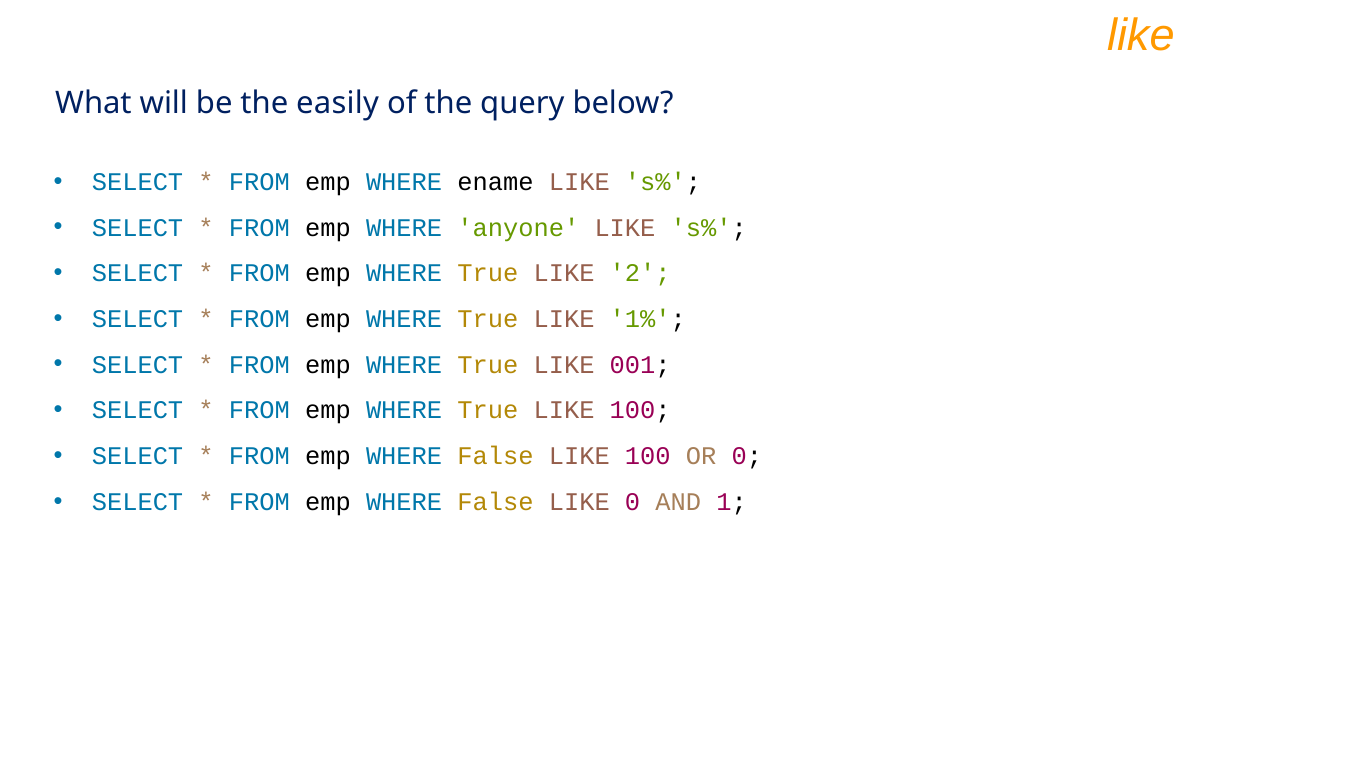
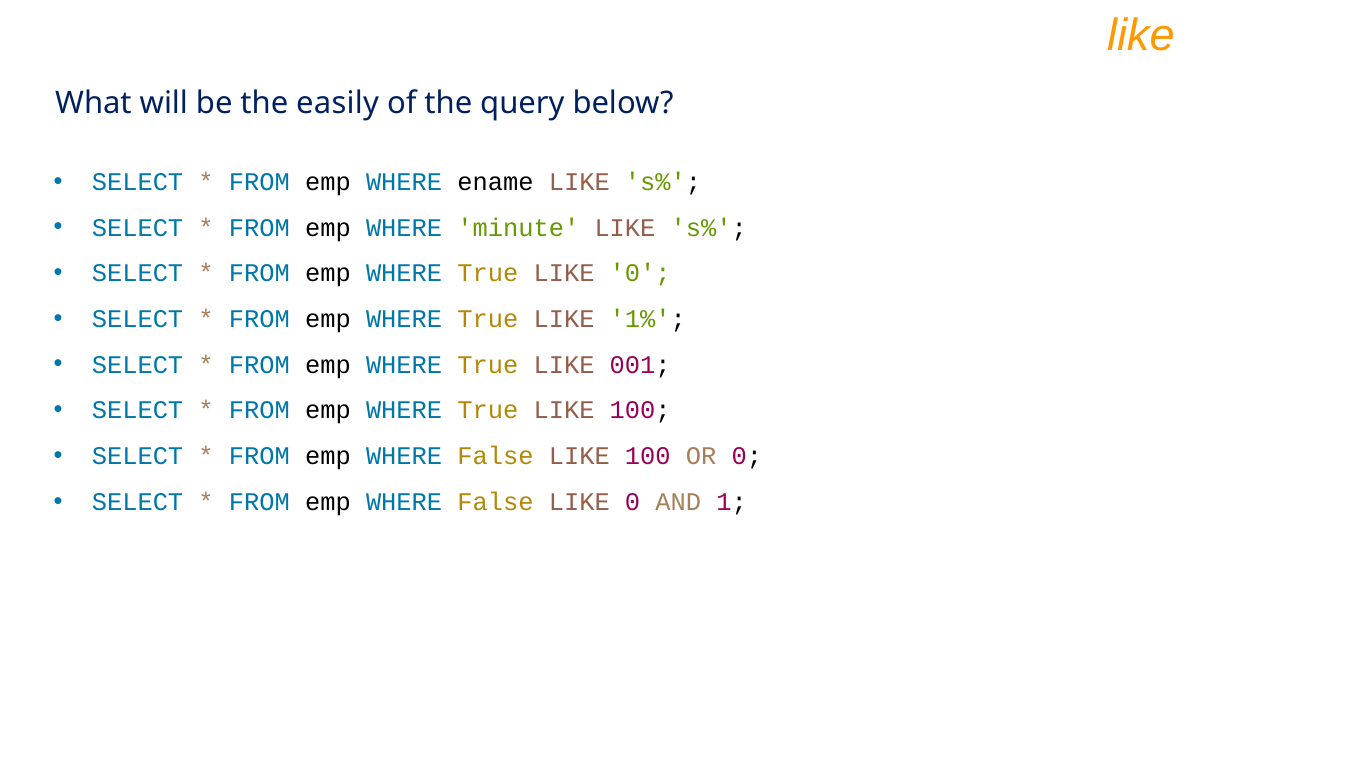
anyone: anyone -> minute (518, 228)
True LIKE 2: 2 -> 0 (640, 273)
